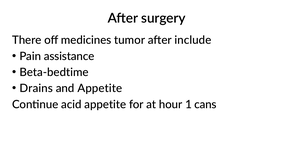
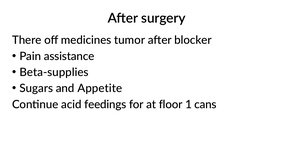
include: include -> blocker (193, 40)
Beta-bedtime: Beta-bedtime -> Beta-supplies (54, 72)
Drains: Drains -> Sugars (36, 88)
acid appetite: appetite -> feedings (105, 104)
hour: hour -> floor (171, 104)
